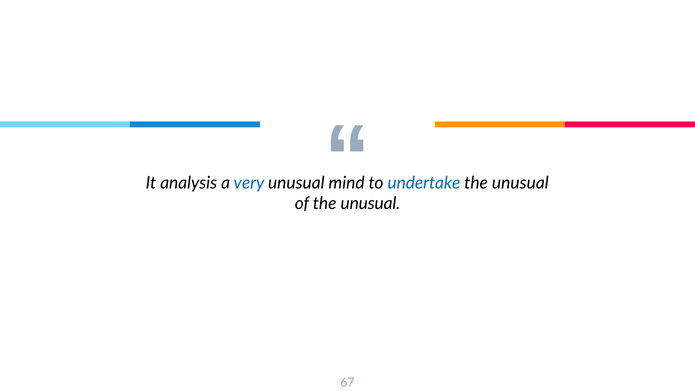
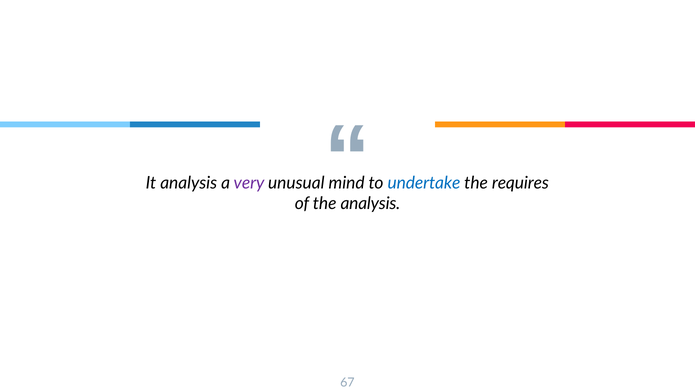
very colour: blue -> purple (249, 183)
unusual: unusual -> requires (520, 183)
of the unusual: unusual -> analysis (370, 204)
